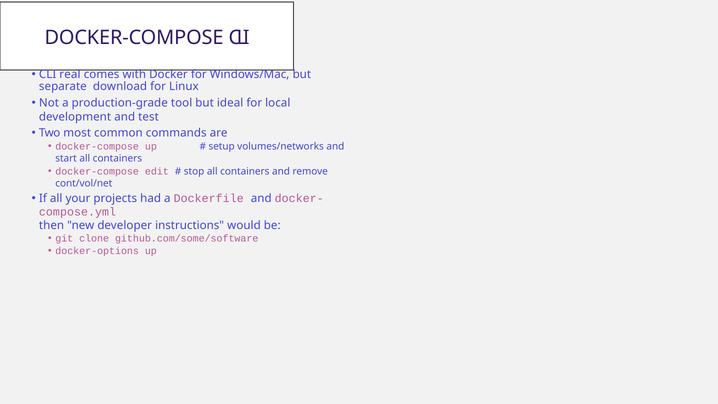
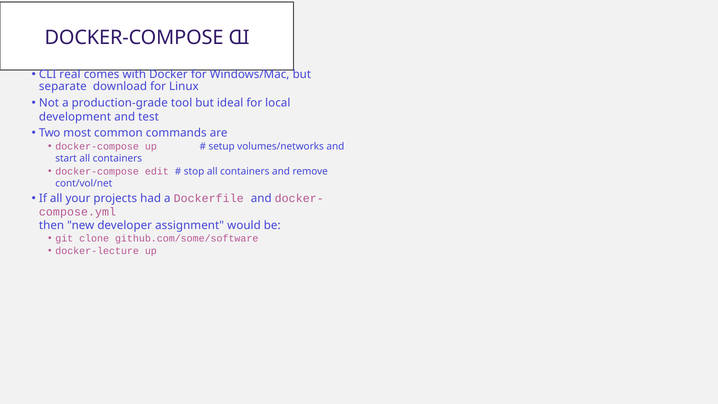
instructions: instructions -> assignment (190, 225)
docker-options: docker-options -> docker-lecture (97, 251)
